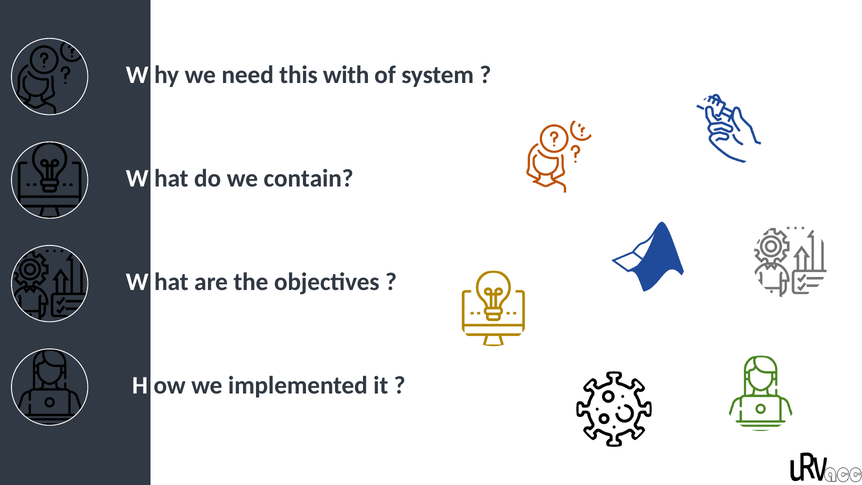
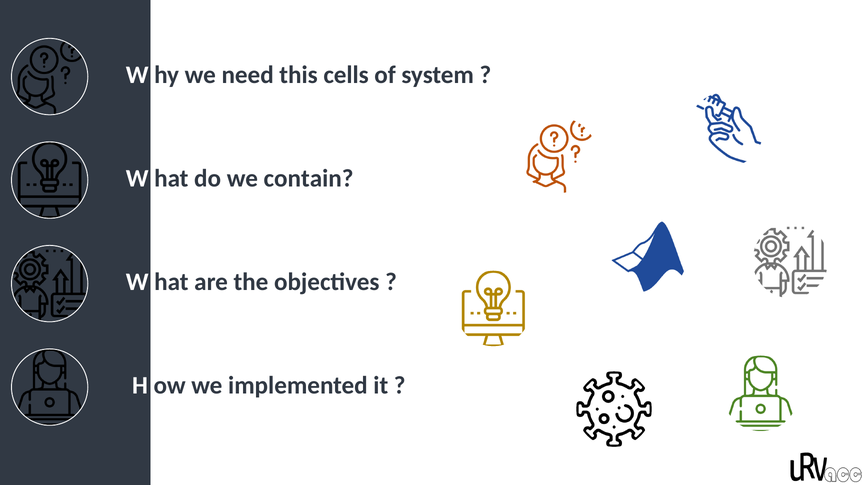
with: with -> cells (346, 75)
